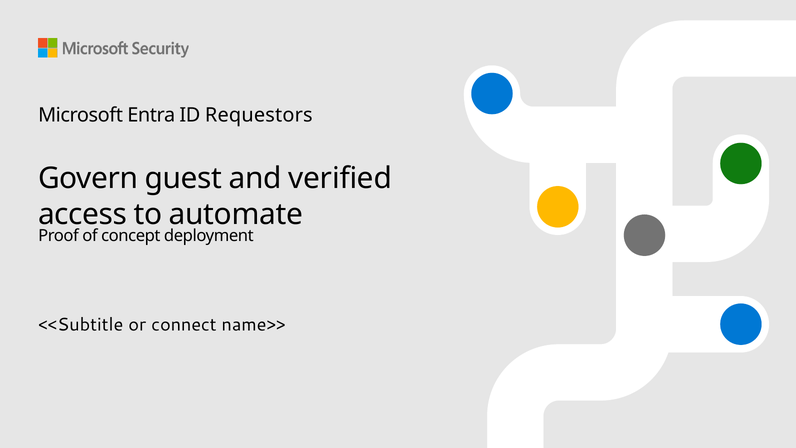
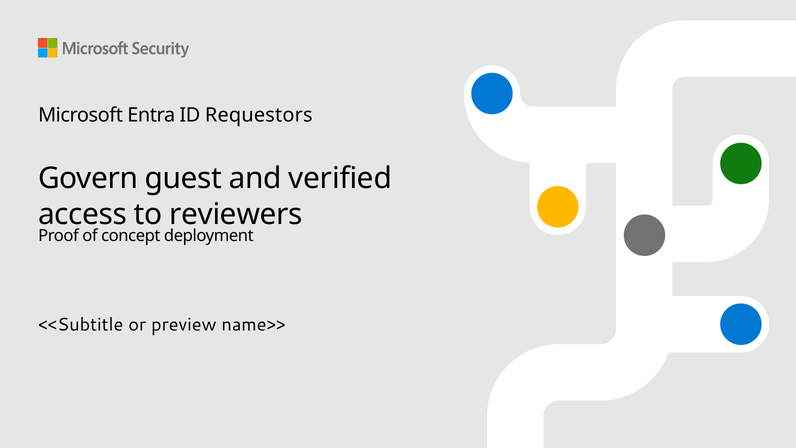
automate: automate -> reviewers (236, 214)
connect: connect -> preview (184, 324)
